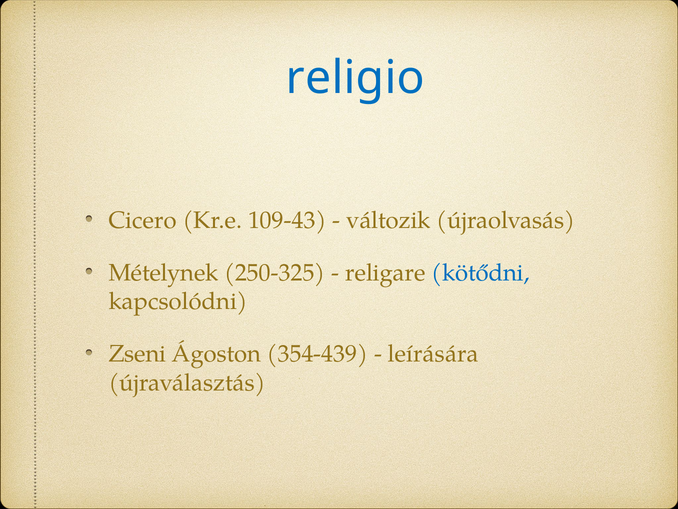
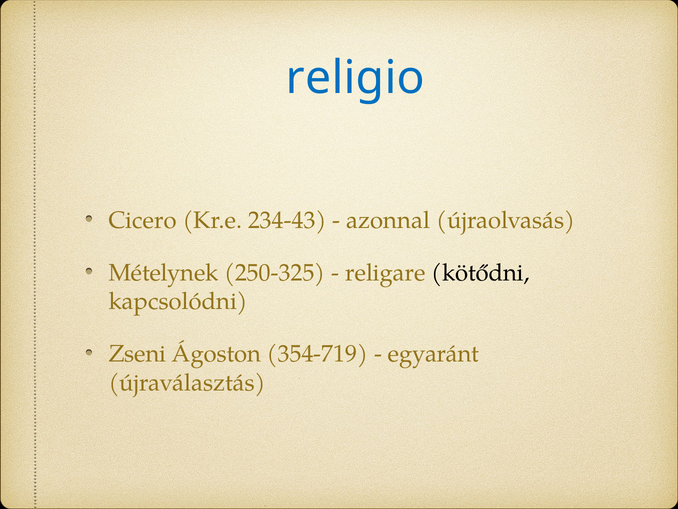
109-43: 109-43 -> 234-43 (287, 220)
változik: változik -> azonnal (388, 220)
kötődni colour: blue -> black (480, 273)
354-439: 354-439 -> 354-719 (317, 354)
leírására: leírására -> egyaránt (433, 354)
